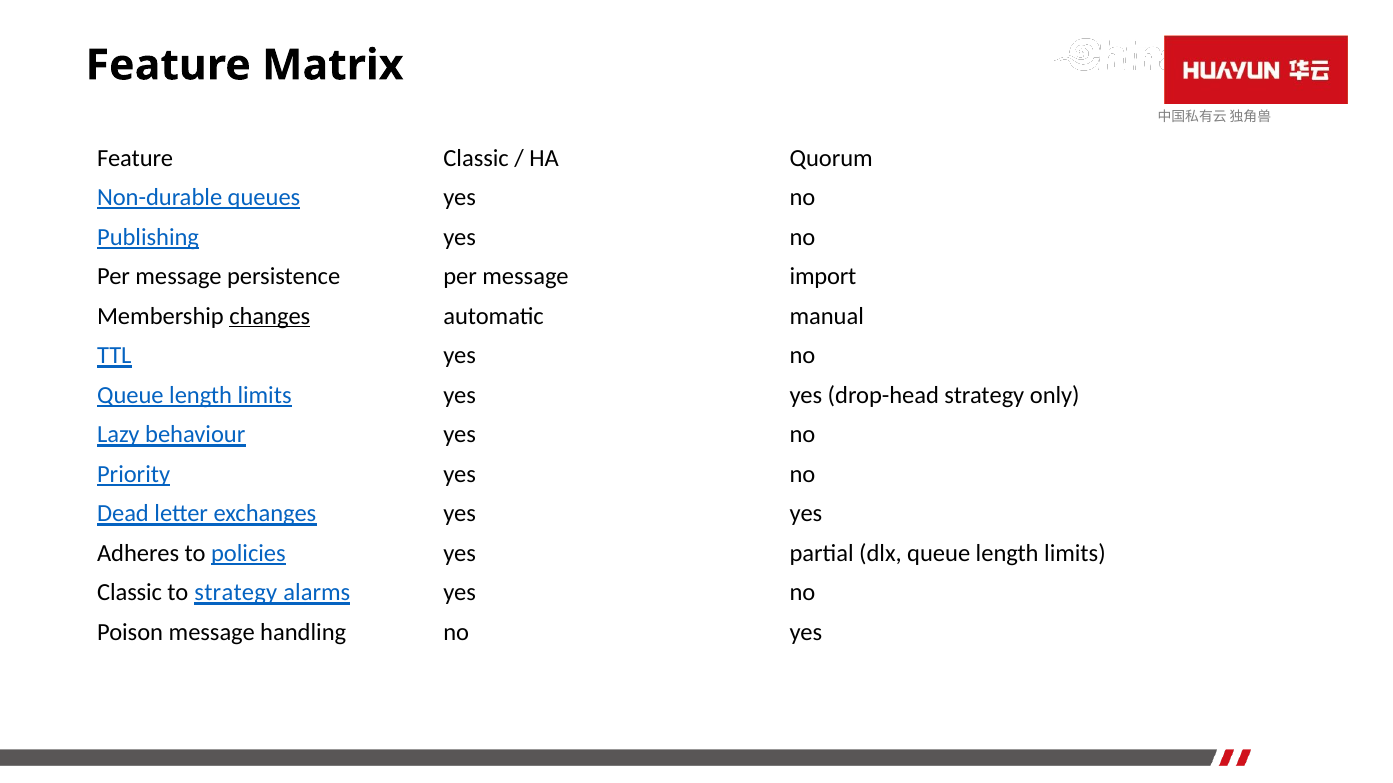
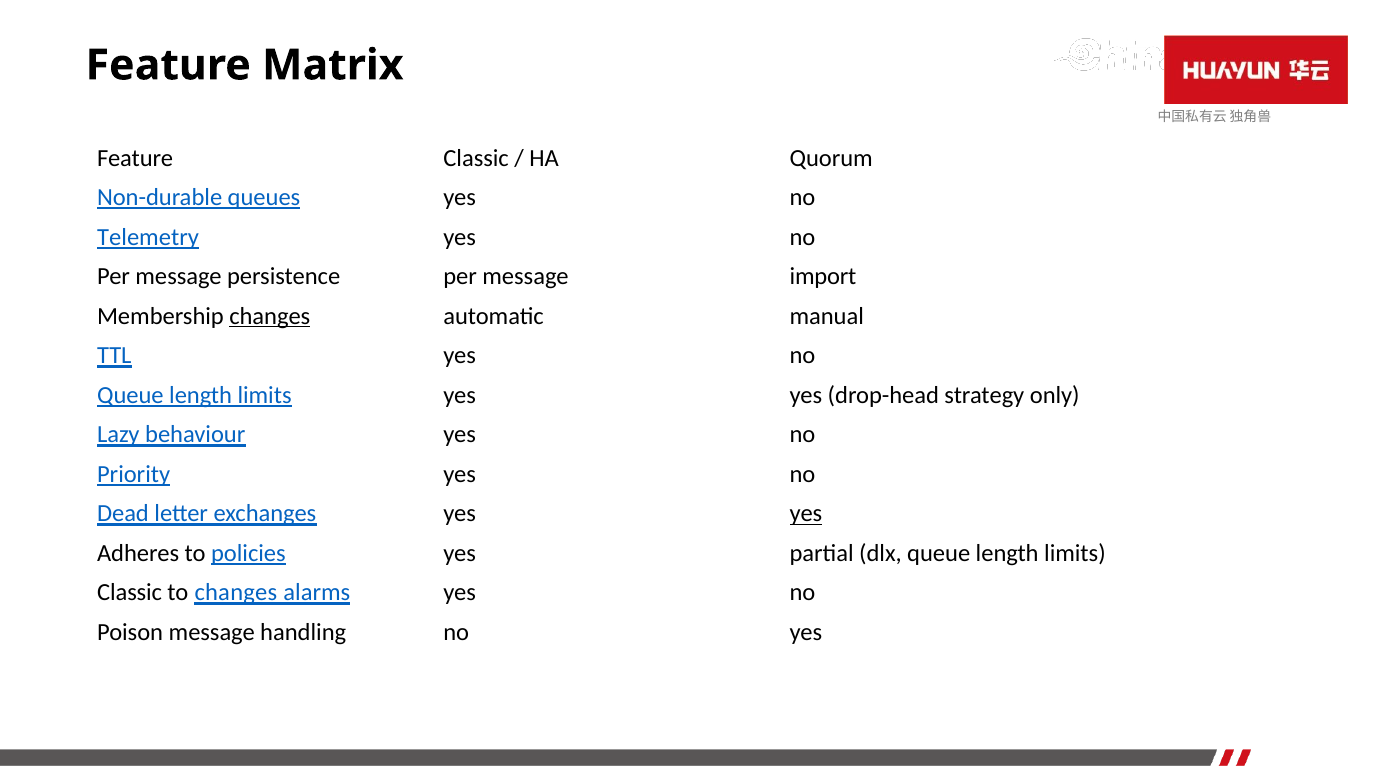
Publishing: Publishing -> Telemetry (148, 237)
yes underline: none -> present (806, 514)
to strategy: strategy -> changes (236, 593)
